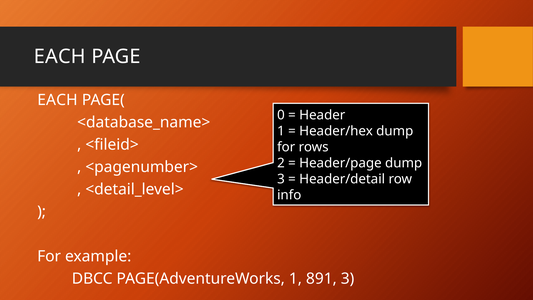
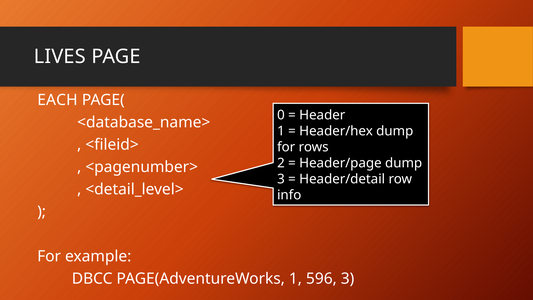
EACH: EACH -> LIVES (60, 56)
891: 891 -> 596 (321, 278)
